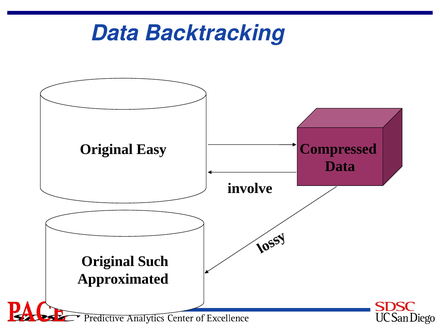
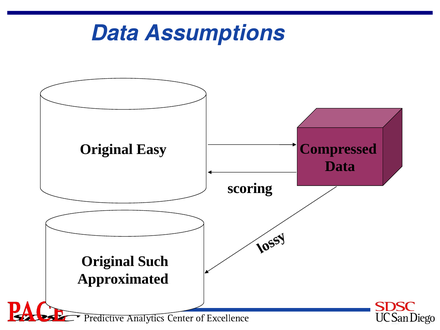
Backtracking: Backtracking -> Assumptions (215, 33)
involve: involve -> scoring (250, 188)
